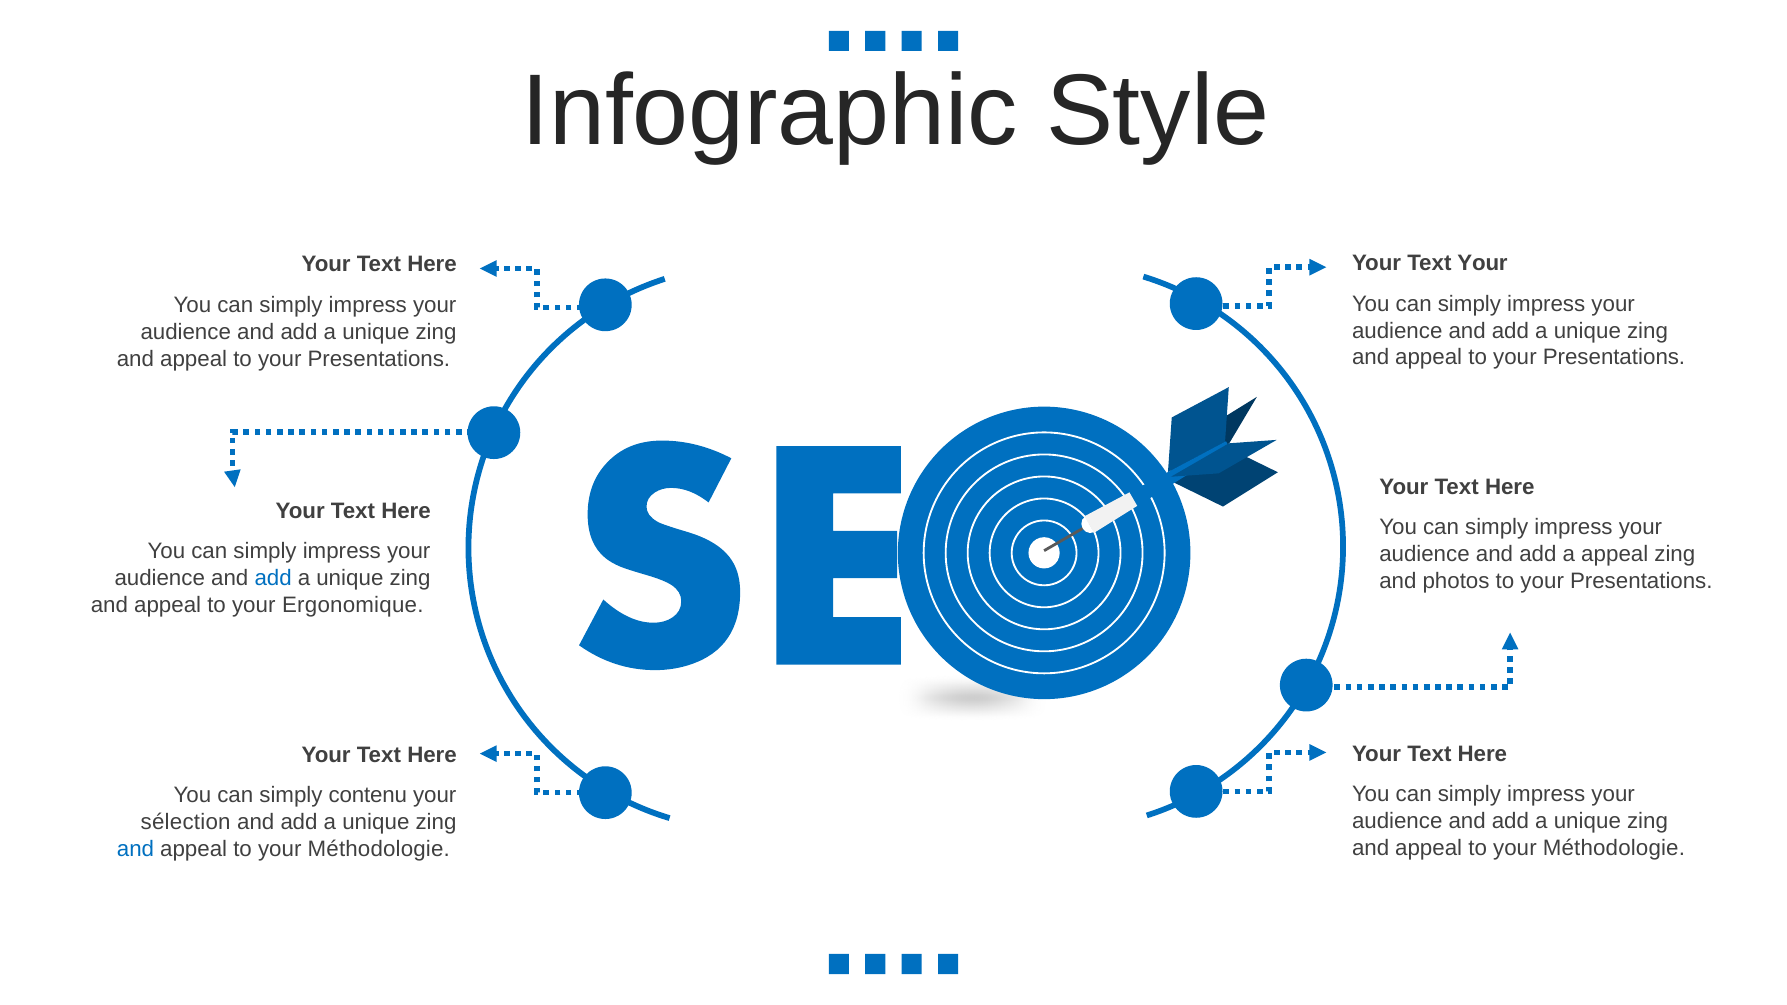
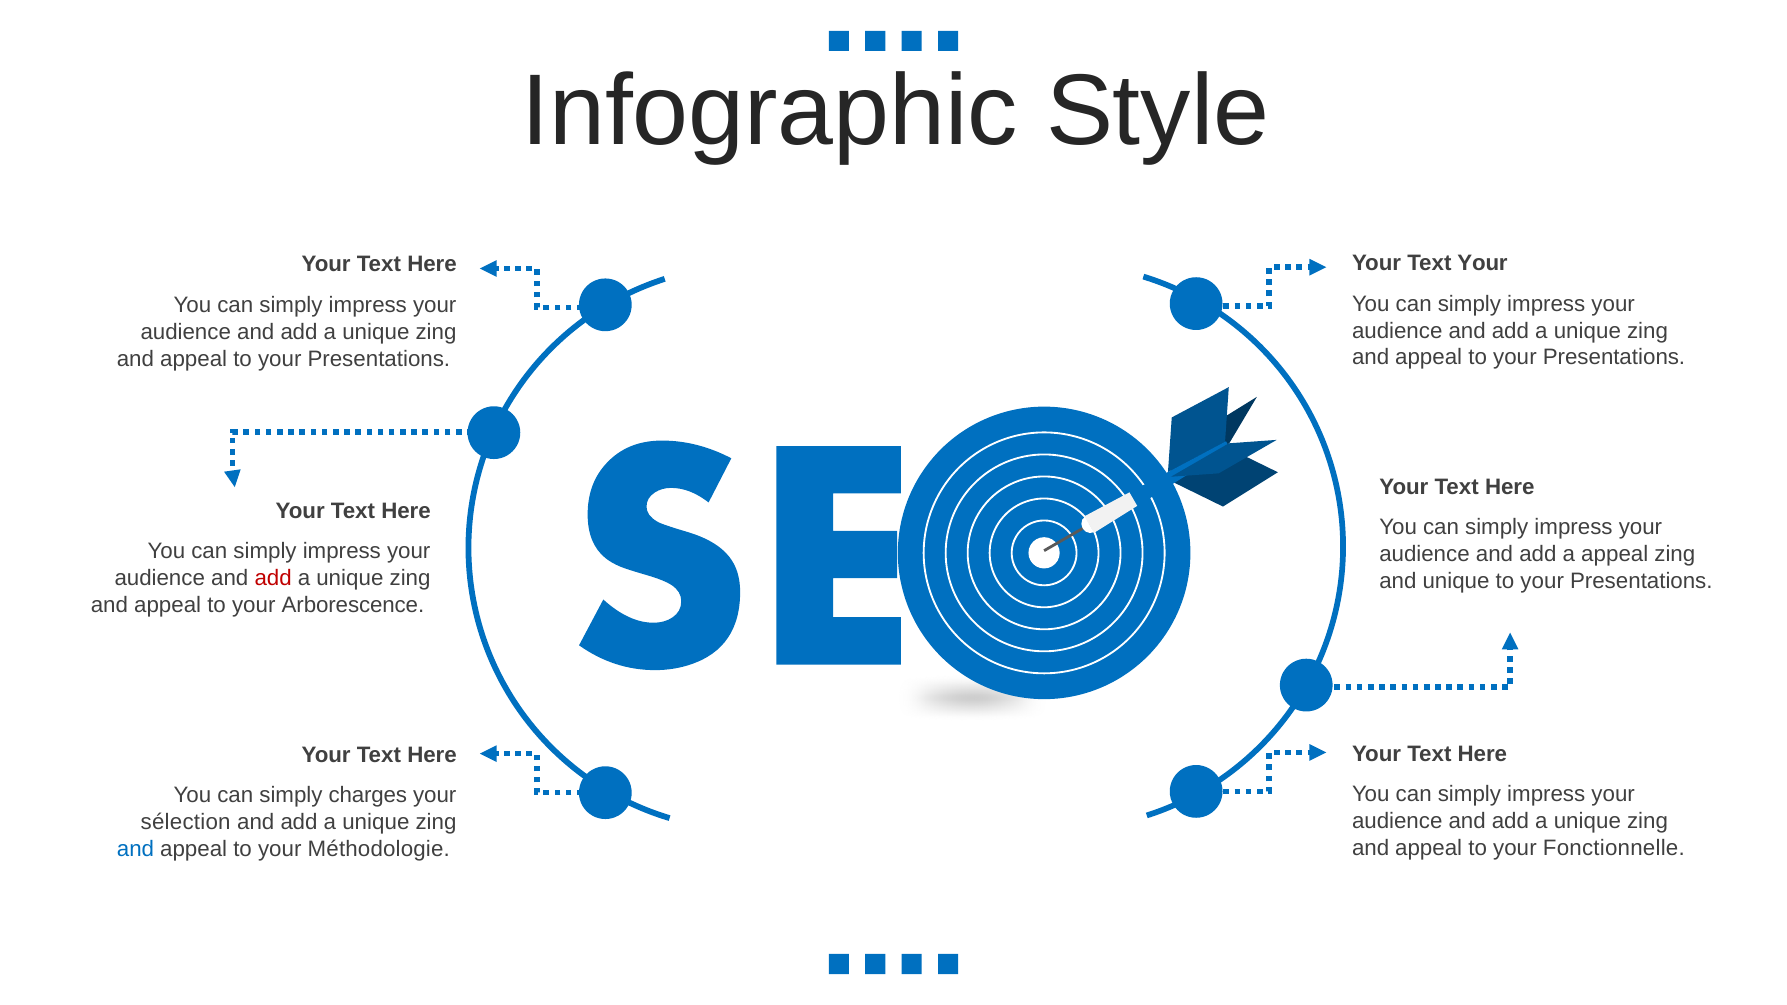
add colour: blue -> red (273, 578)
and photos: photos -> unique (1456, 581)
Ergonomique: Ergonomique -> Arborescence (353, 605)
contenu: contenu -> charges (368, 796)
Méthodologie: Méthodologie -> Fonctionnelle (1614, 848)
